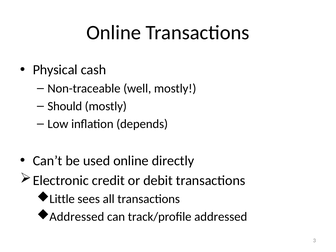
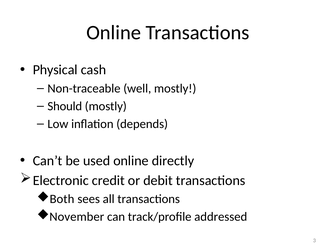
Little: Little -> Both (62, 199)
Addressed: Addressed -> November (77, 217)
